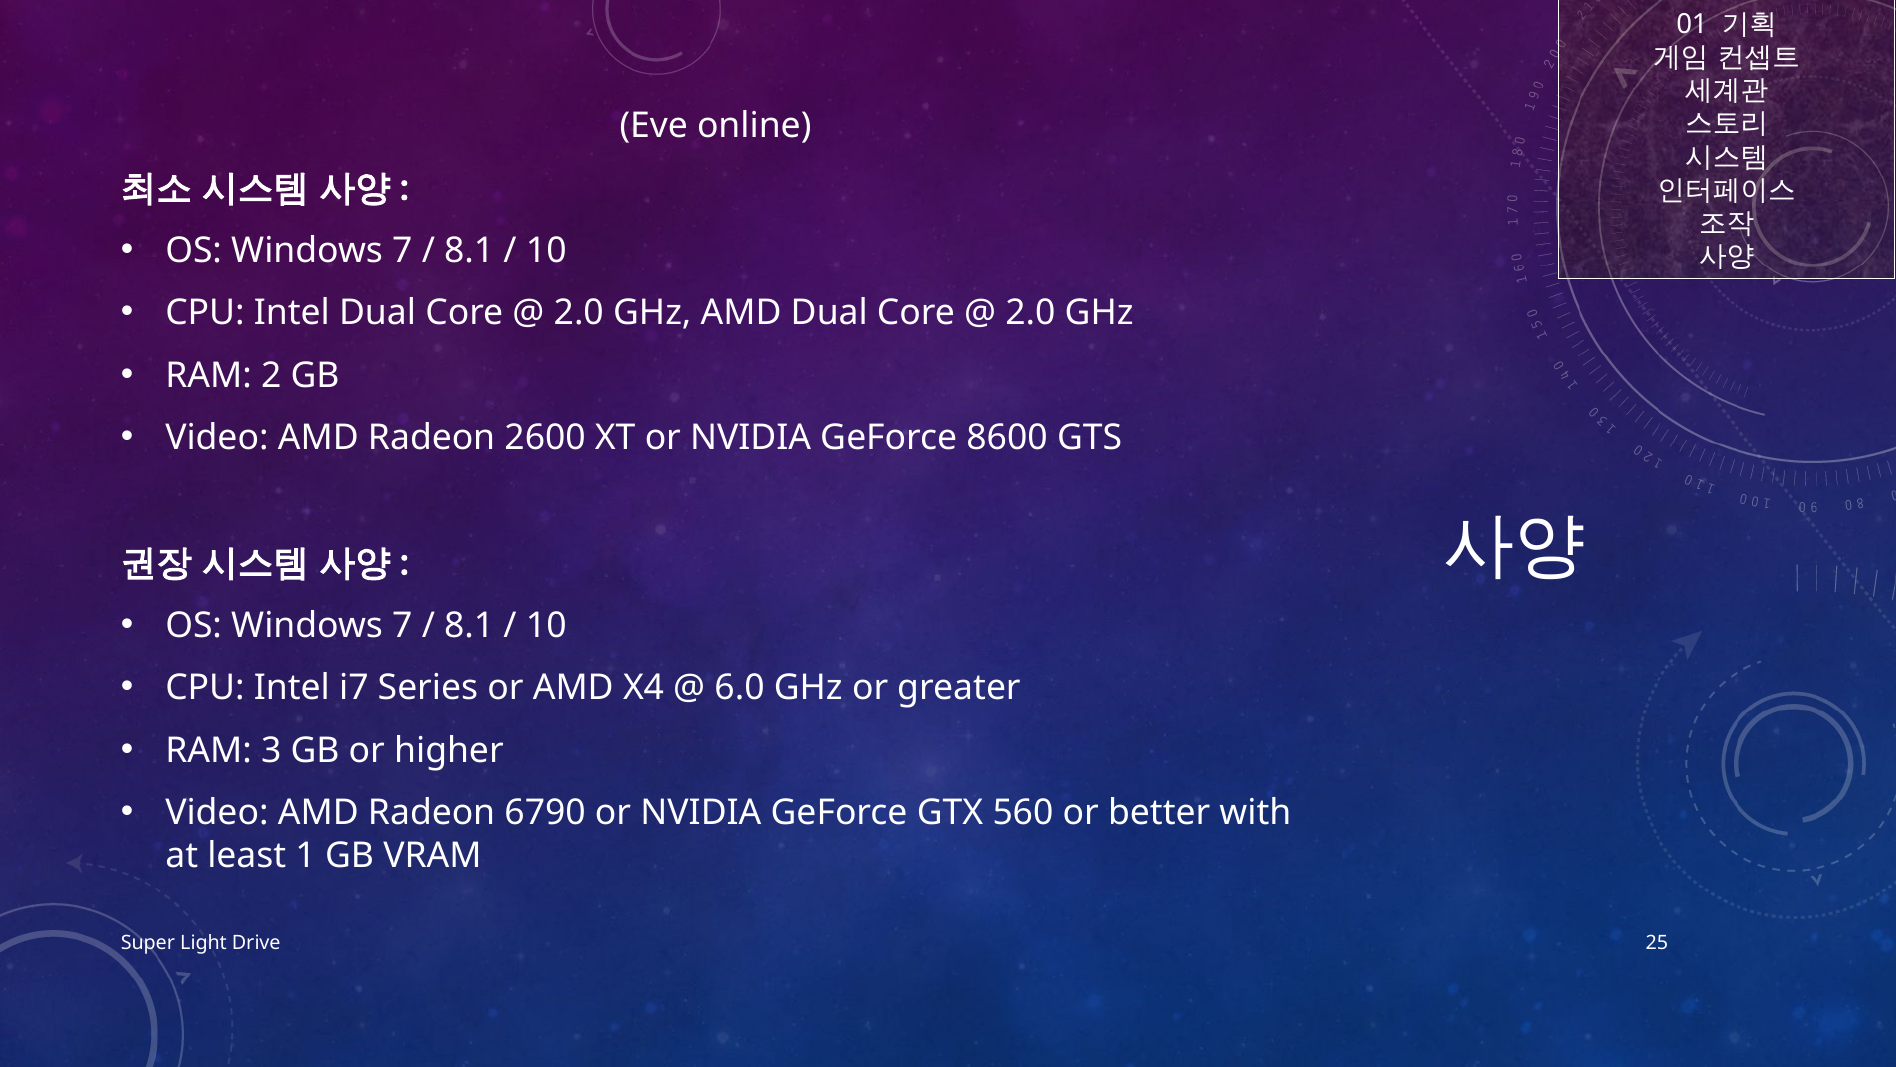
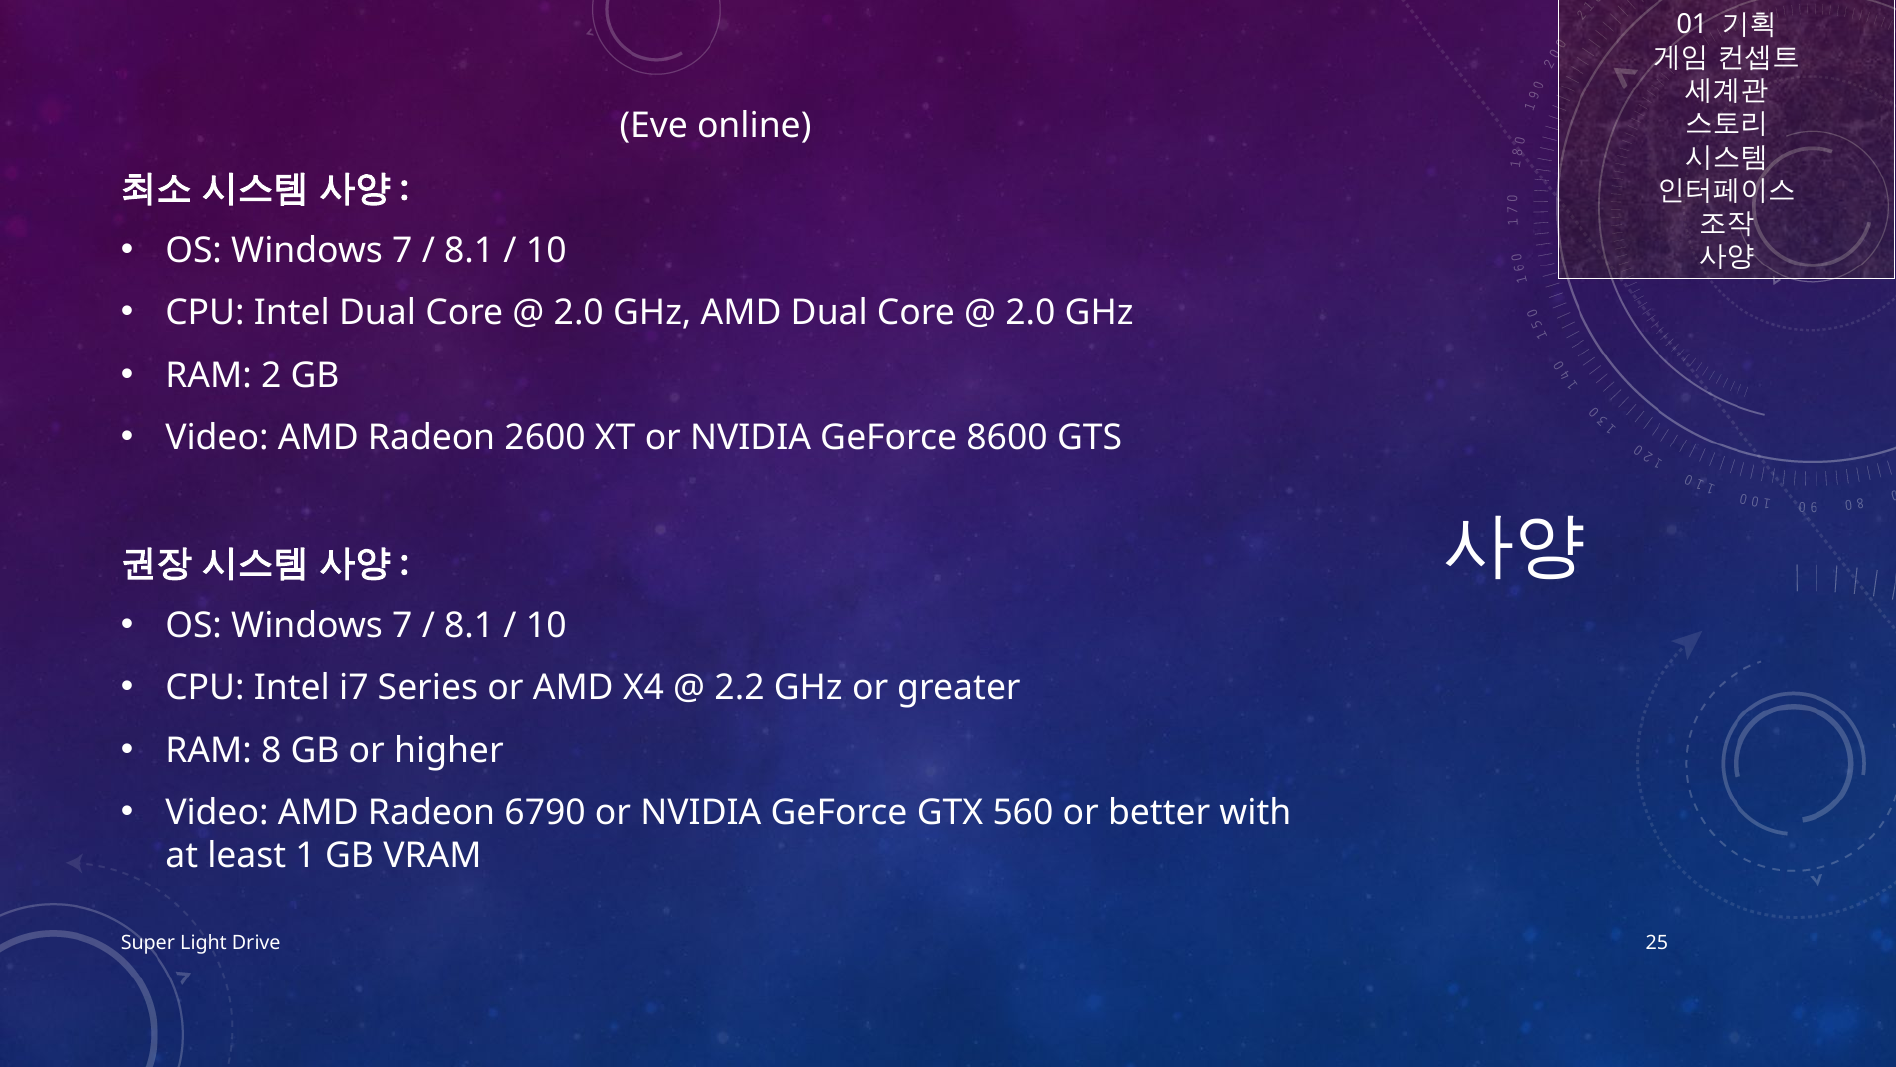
6.0: 6.0 -> 2.2 (740, 688)
3: 3 -> 8 (271, 750)
